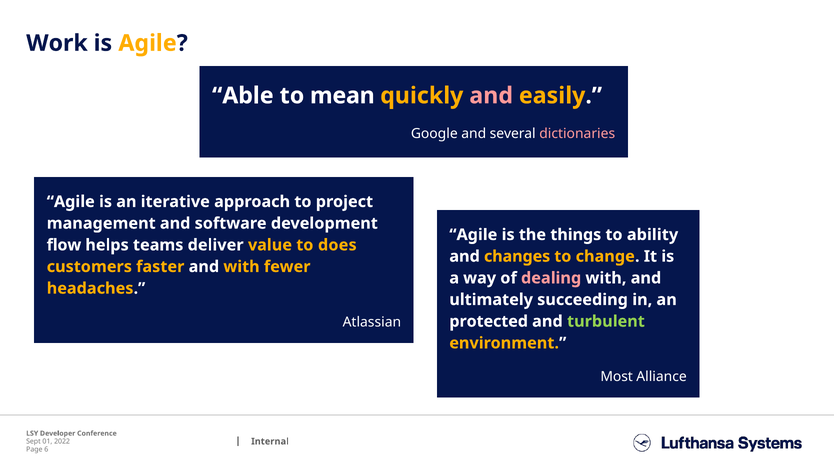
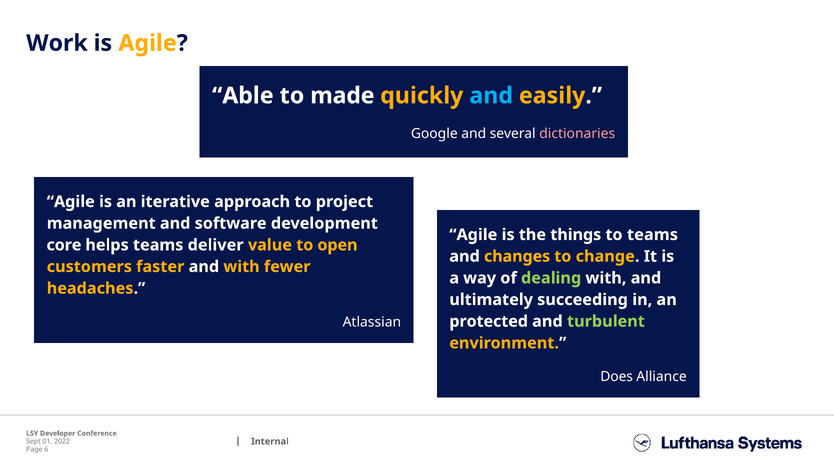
mean: mean -> made (342, 96)
and colour: pink -> light blue (491, 96)
to ability: ability -> teams (652, 235)
flow: flow -> core (64, 245)
does: does -> open (337, 245)
dealing colour: pink -> light green (551, 278)
Most: Most -> Does (617, 377)
